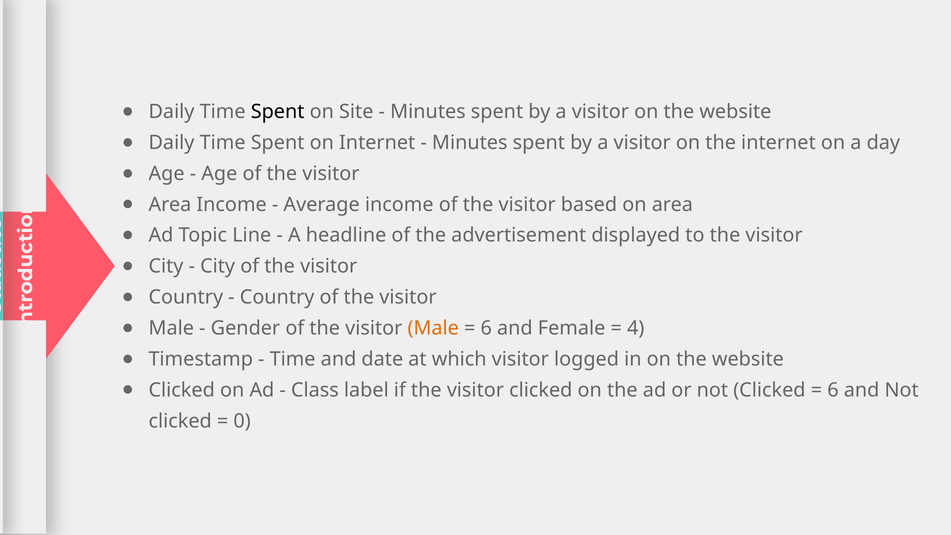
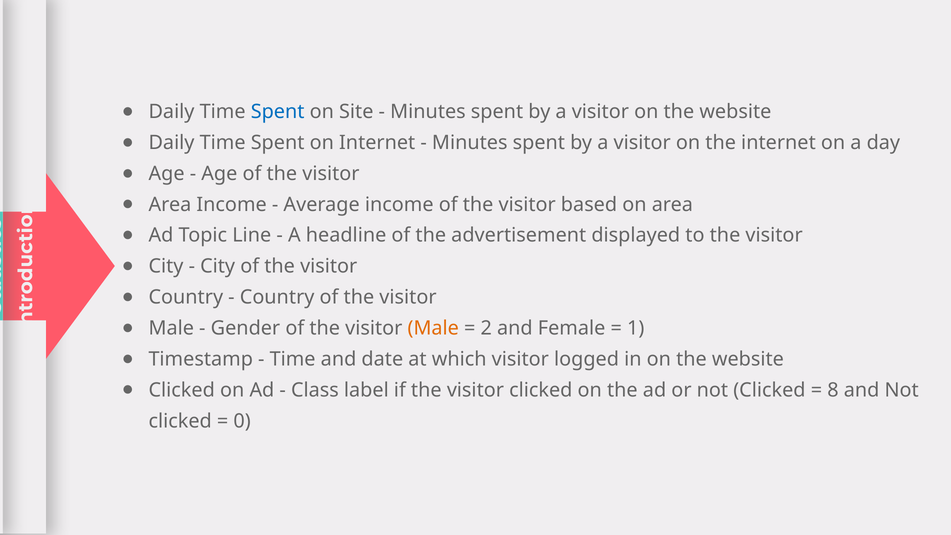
Spent colour: black -> blue (278, 112)
6: 6 -> 2 (486, 328)
4: 4 -> 1 (636, 328)
6: 6 -> 8 (833, 390)
